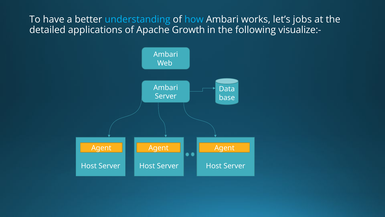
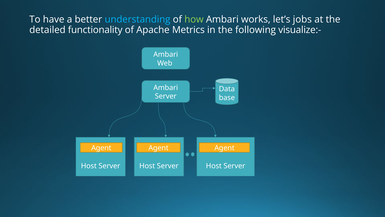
how colour: light blue -> light green (194, 19)
applications: applications -> functionality (95, 30)
Growth: Growth -> Metrics (188, 30)
